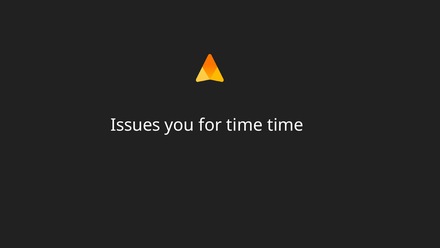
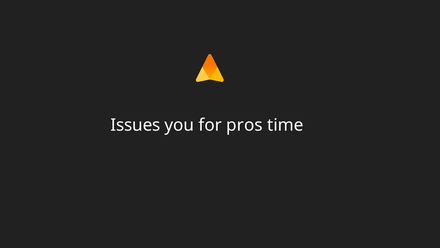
for time: time -> pros (244, 125)
